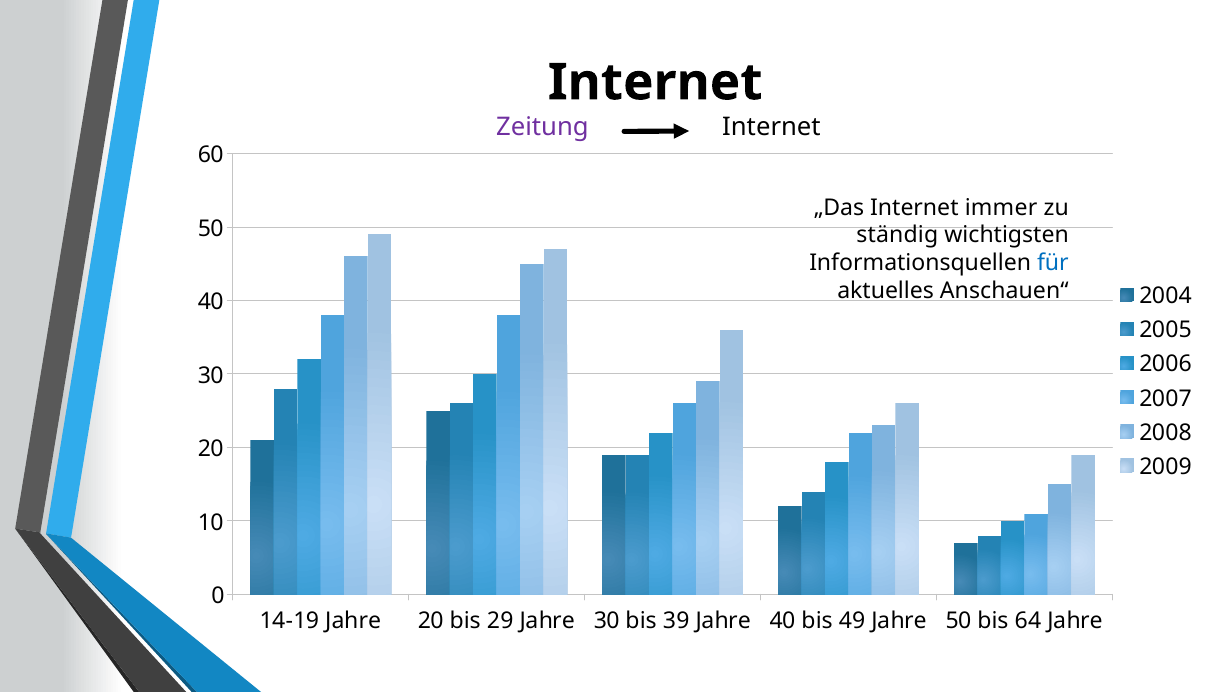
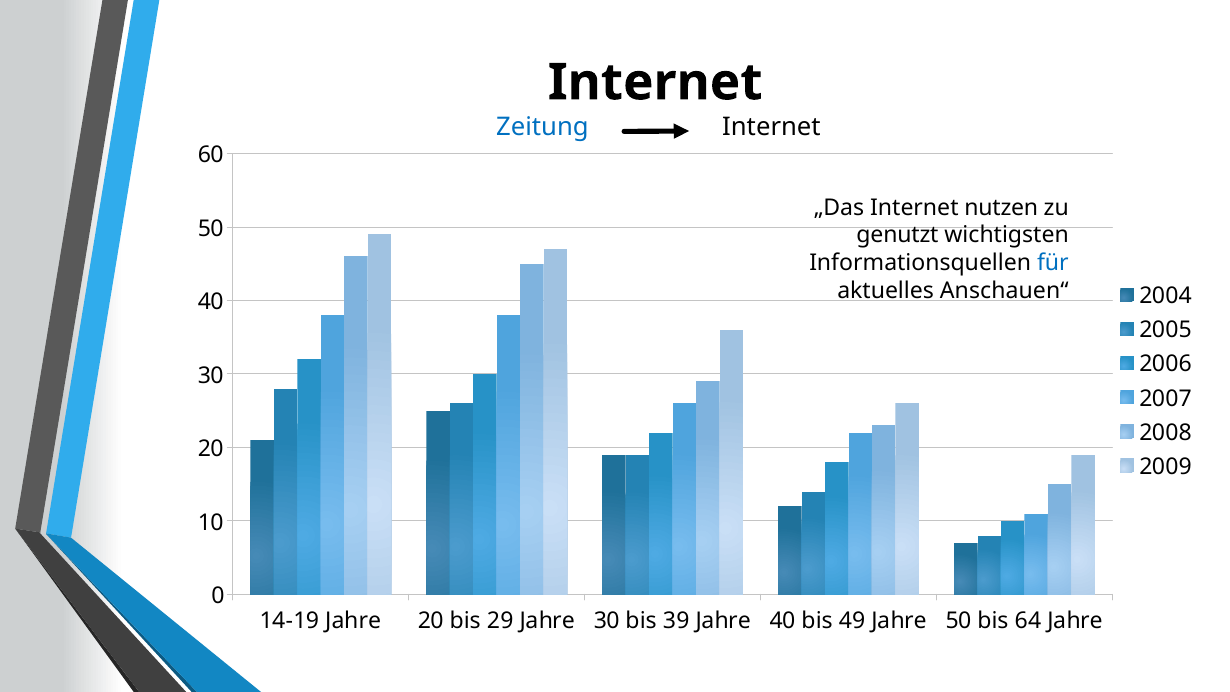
Zeitung colour: purple -> blue (542, 127)
immer: immer -> nutzen (1001, 208)
ständig: ständig -> genutzt (898, 235)
